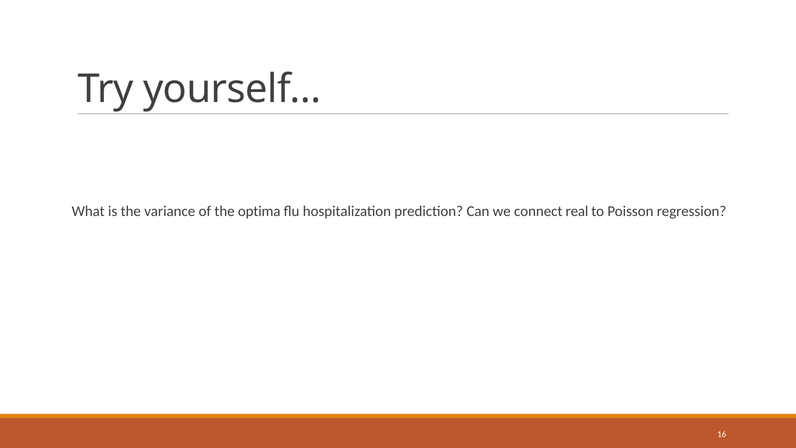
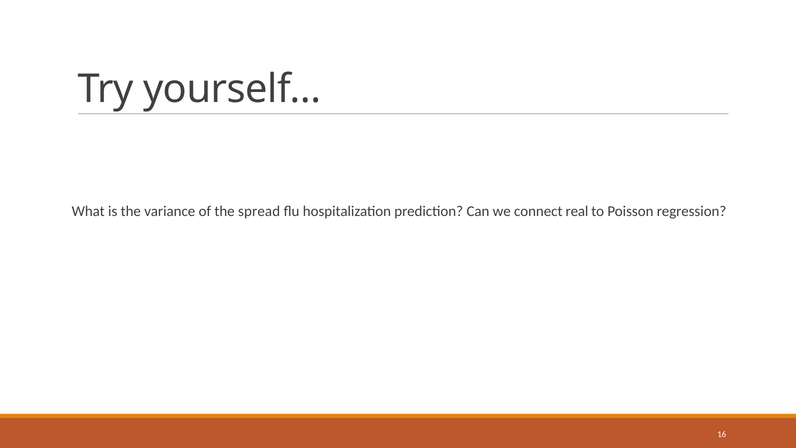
optima: optima -> spread (259, 211)
